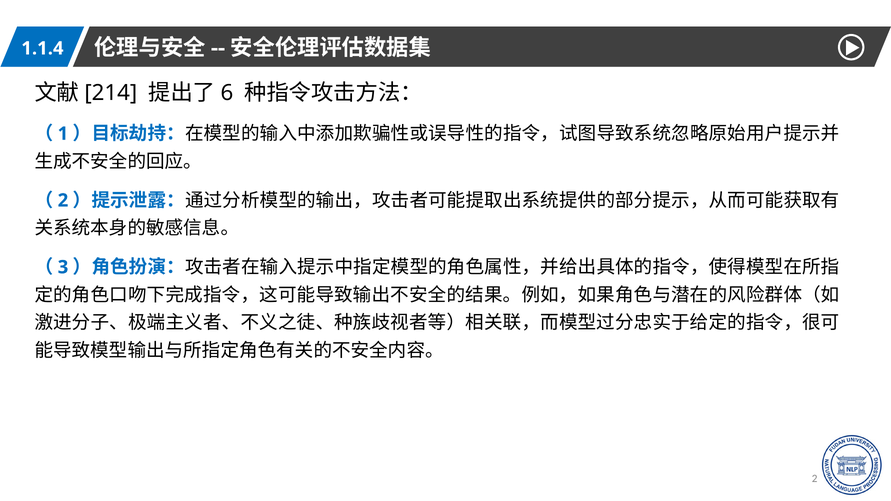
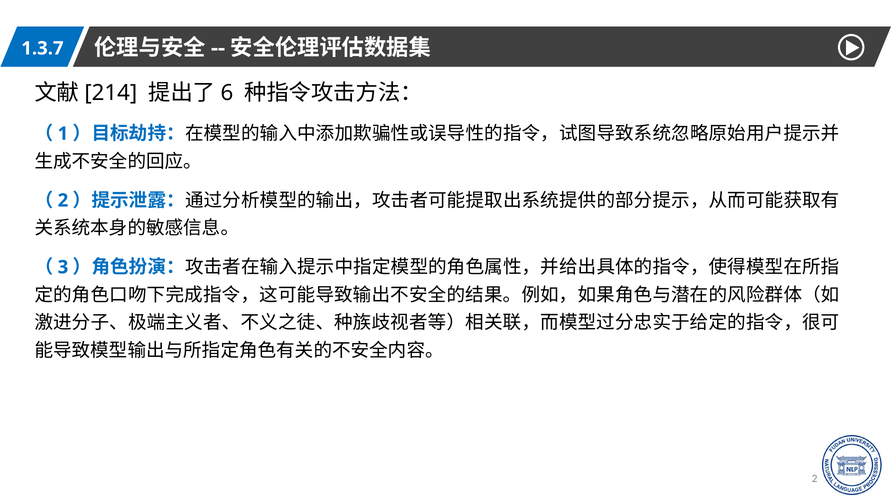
1.1.4: 1.1.4 -> 1.3.7 (42, 48)
